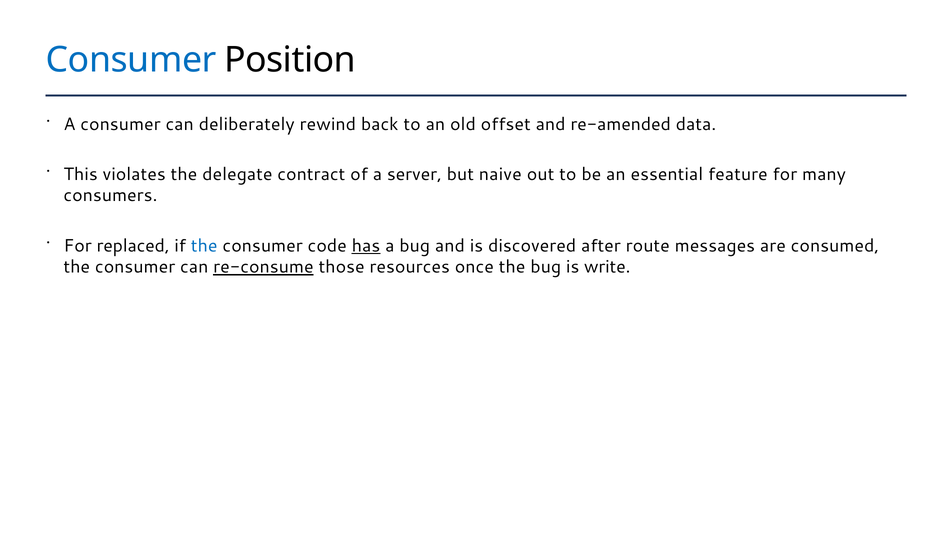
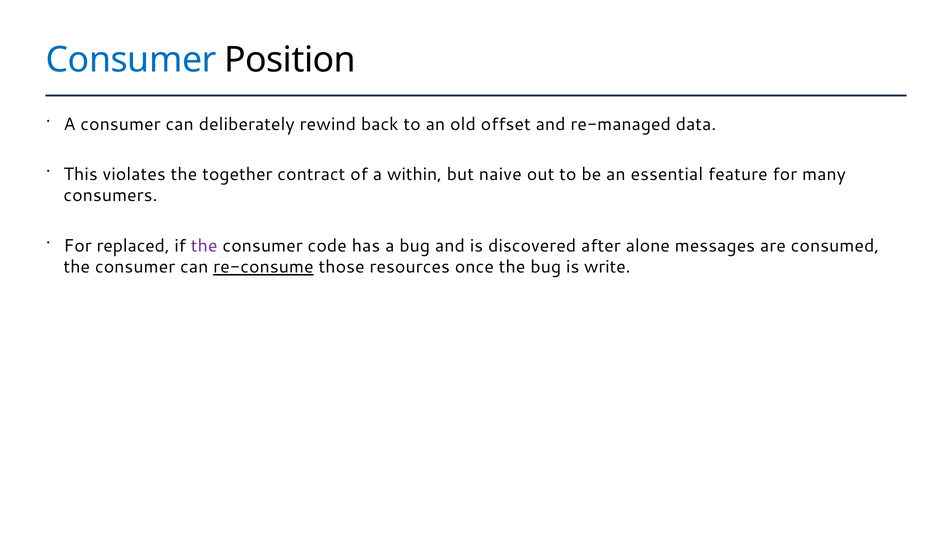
re-amended: re-amended -> re-managed (621, 124)
delegate: delegate -> together (237, 174)
server: server -> within (415, 174)
the colour: blue -> purple (204, 245)
has underline: present -> none (366, 245)
route: route -> alone (648, 245)
